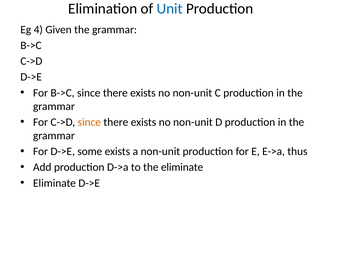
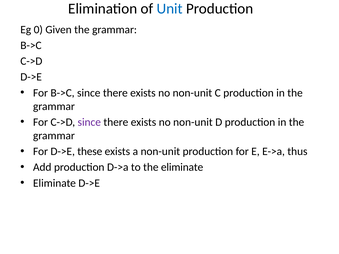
4: 4 -> 0 (38, 30)
since colour: orange -> purple (89, 122)
some: some -> these (90, 152)
